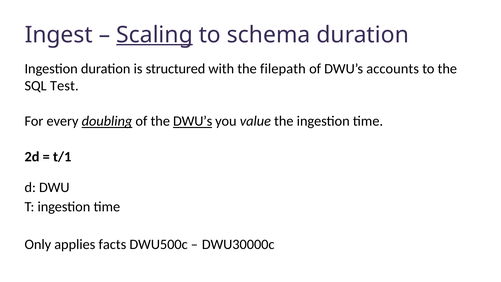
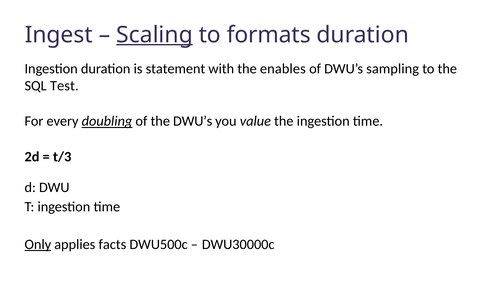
schema: schema -> formats (269, 35)
structured: structured -> statement (175, 69)
filepath: filepath -> enables (283, 69)
accounts: accounts -> sampling (393, 69)
DWU’s underline: present -> none (193, 121)
t/1: t/1 -> t/3 (62, 157)
Only underline: none -> present (38, 244)
